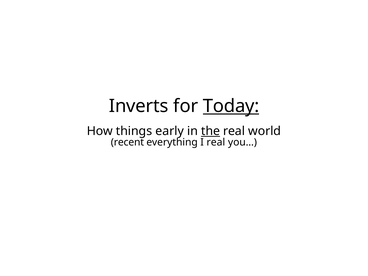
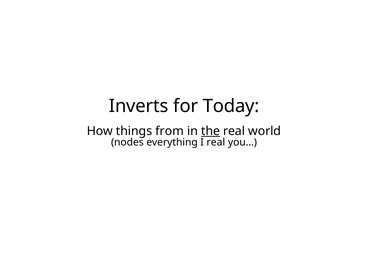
Today underline: present -> none (231, 106)
early: early -> from (170, 131)
recent: recent -> nodes (127, 142)
